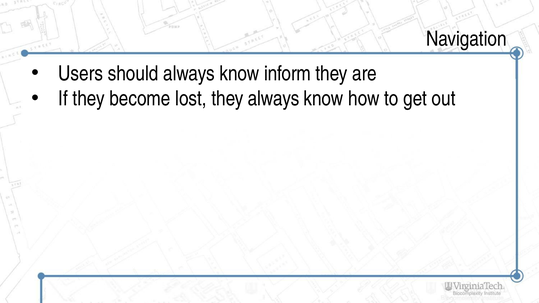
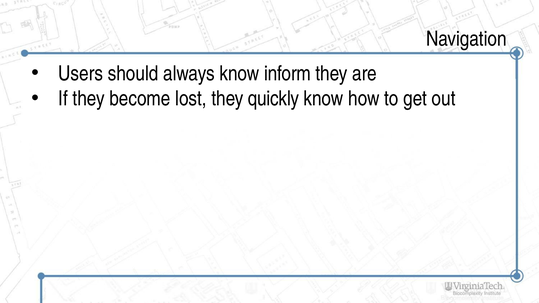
they always: always -> quickly (274, 99)
